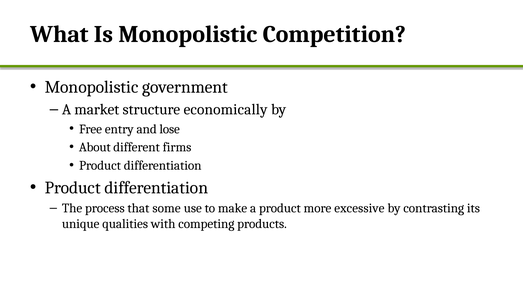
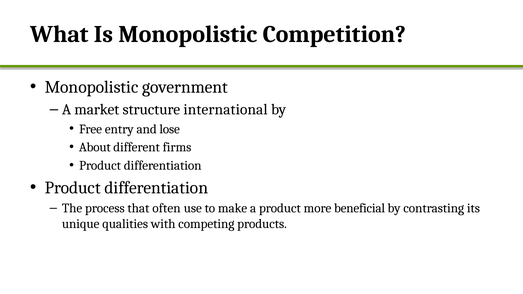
economically: economically -> international (226, 110)
some: some -> often (167, 208)
excessive: excessive -> beneficial (360, 208)
